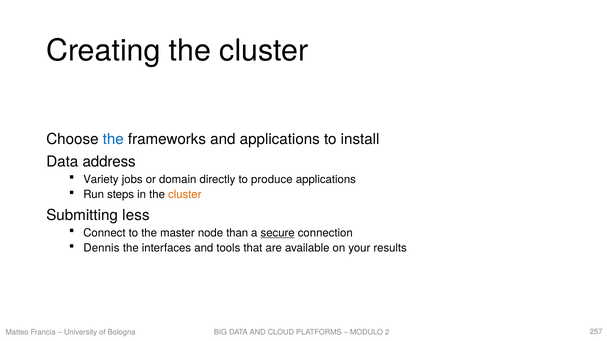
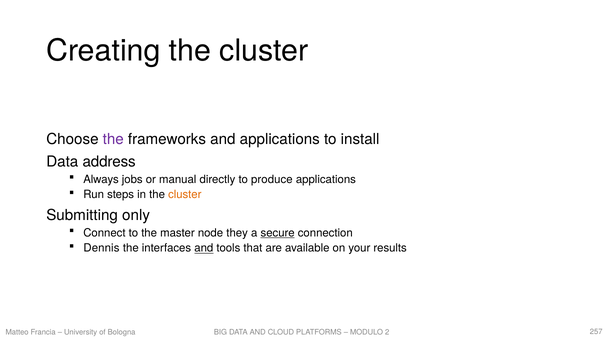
the colour: blue -> purple (113, 139)
Variety: Variety -> Always (101, 180)
domain: domain -> manual (178, 180)
less: less -> only (136, 216)
than: than -> they (237, 233)
and underline: none -> present (204, 249)
